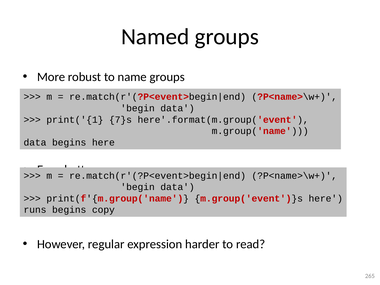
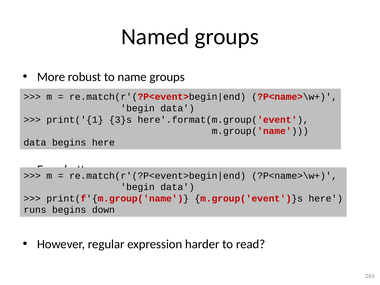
7}s: 7}s -> 3}s (121, 120)
copy: copy -> down (103, 210)
